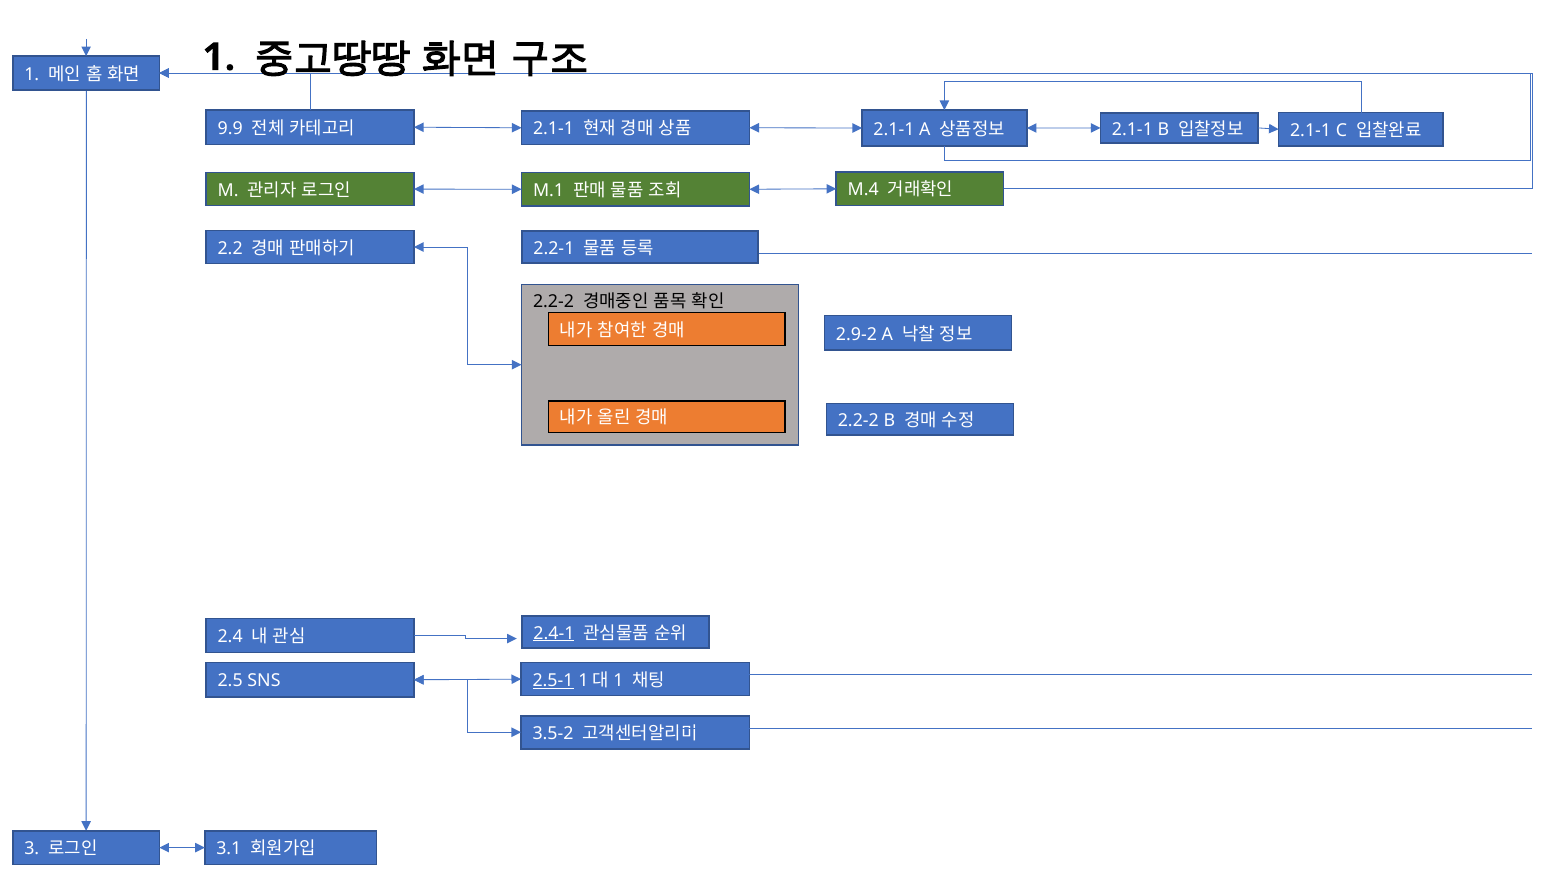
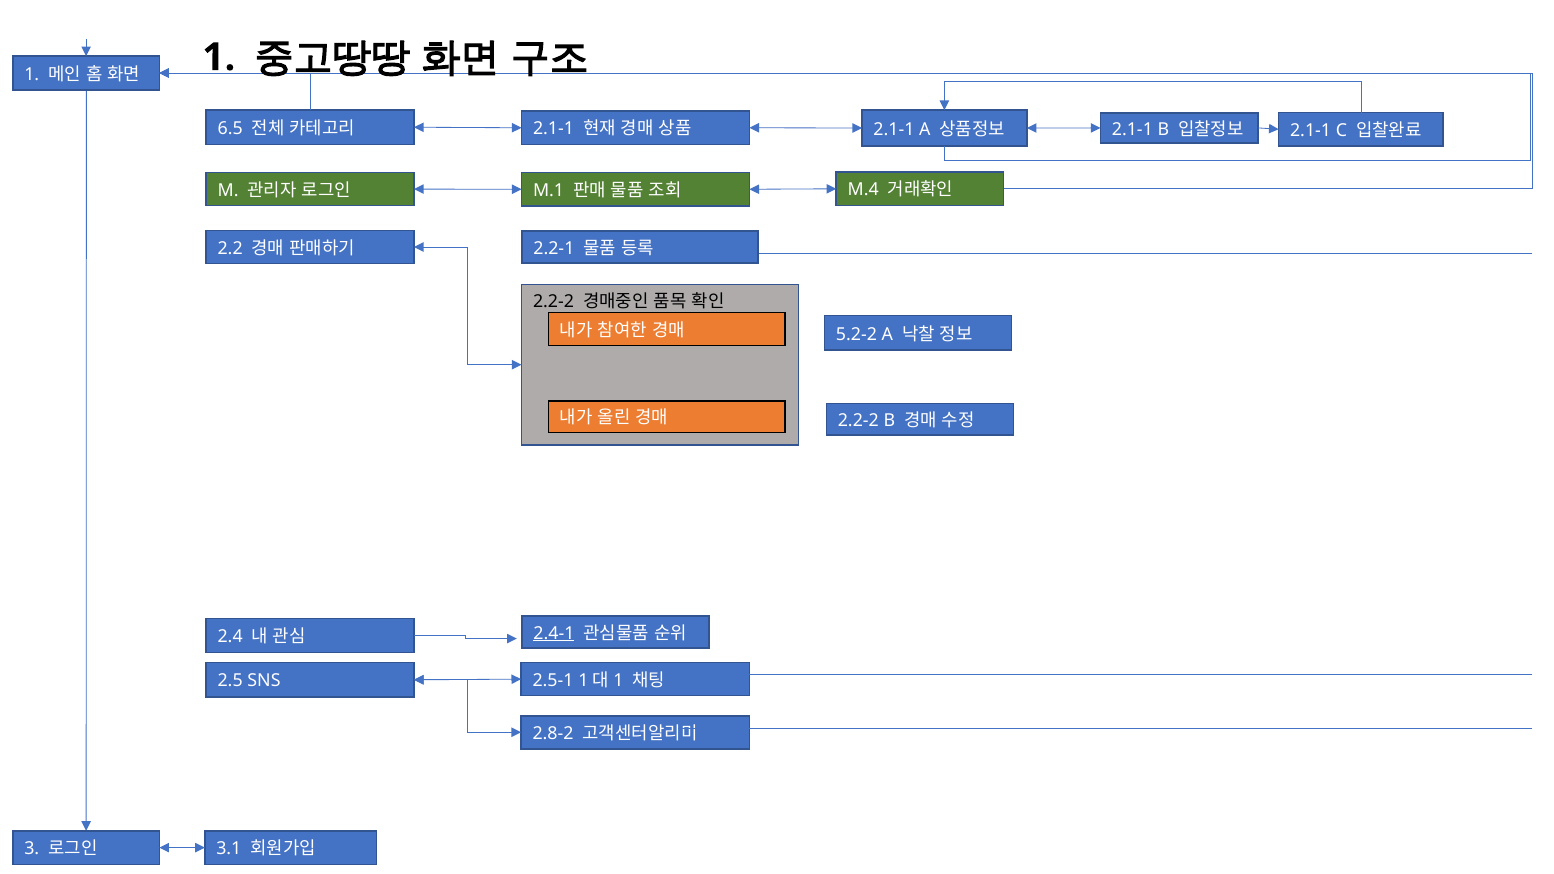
9.9: 9.9 -> 6.5 (230, 128)
2.9-2: 2.9-2 -> 5.2-2 (856, 334)
2.5-1 underline: present -> none (553, 680)
3.5-2: 3.5-2 -> 2.8-2 (553, 734)
